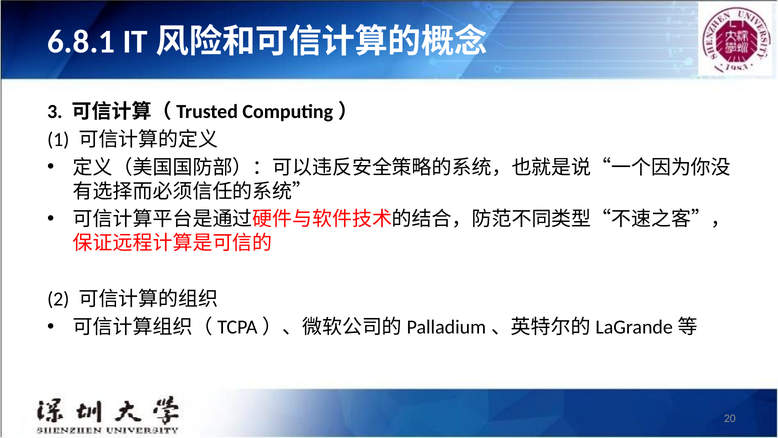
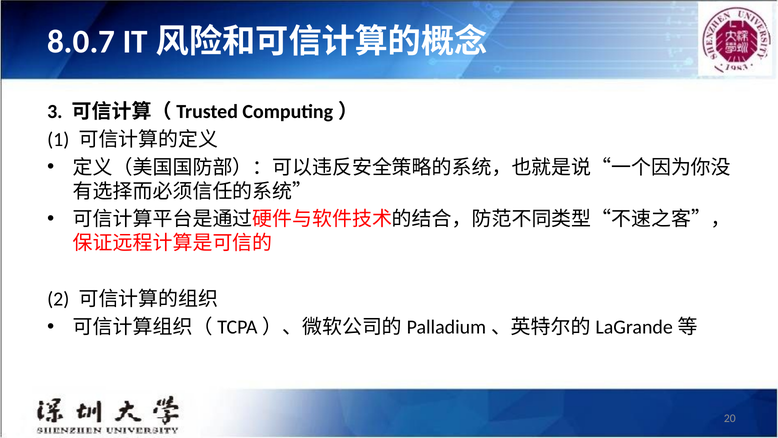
6.8.1: 6.8.1 -> 8.0.7 (81, 42)
